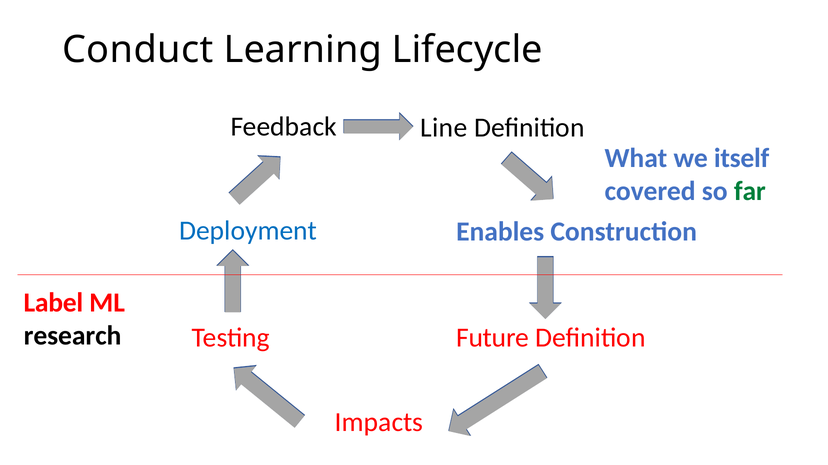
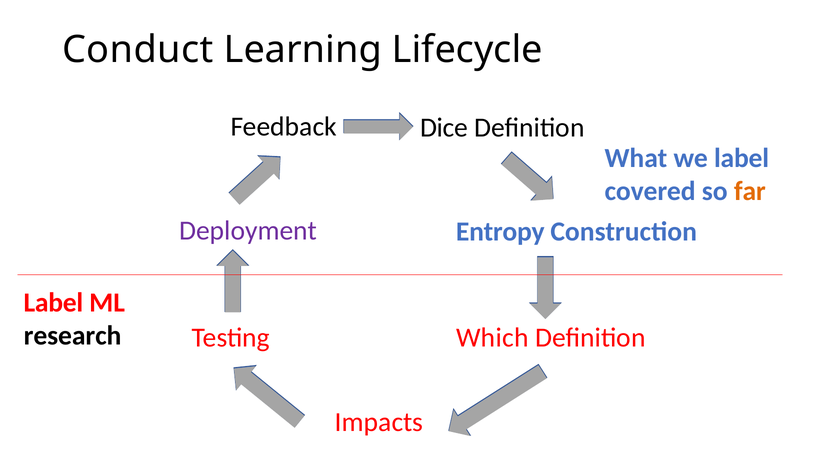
Line: Line -> Dice (444, 128)
we itself: itself -> label (742, 158)
far colour: green -> orange (750, 192)
Deployment colour: blue -> purple (248, 231)
Enables: Enables -> Entropy (500, 232)
Future: Future -> Which (492, 338)
